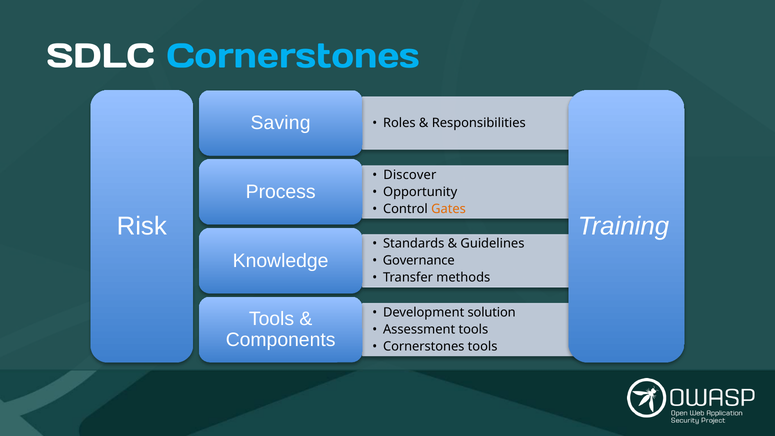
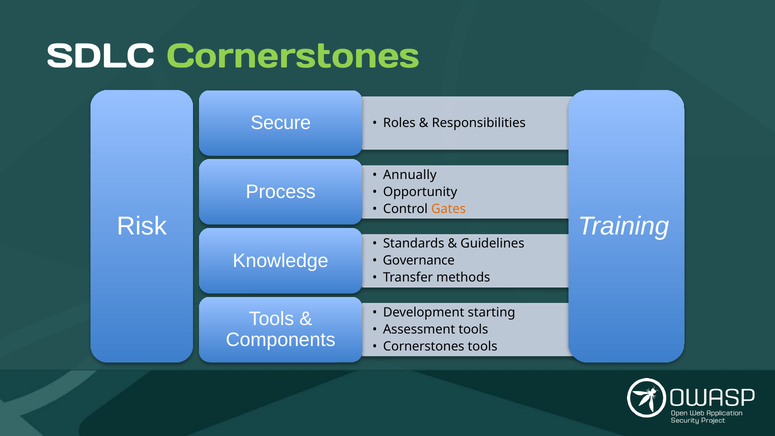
Cornerstones colour: light blue -> light green (293, 56)
Saving: Saving -> Secure (281, 123)
Discover: Discover -> Annually (410, 175)
solution: solution -> starting (492, 312)
